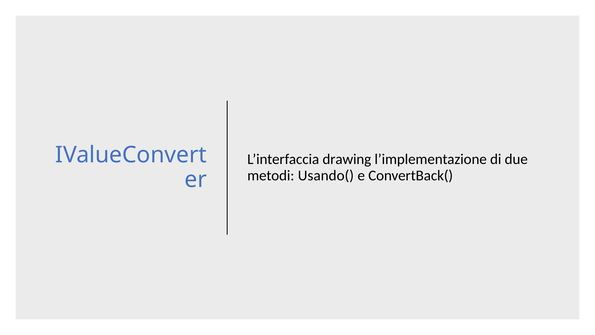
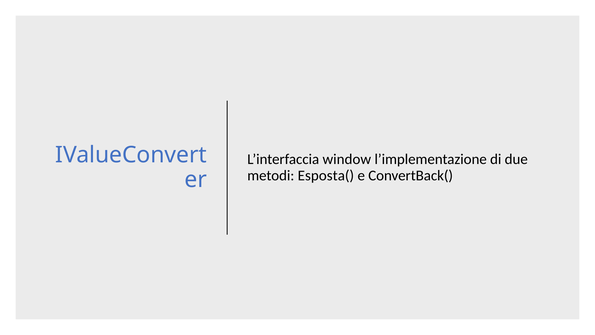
drawing: drawing -> window (347, 159)
Usando(: Usando( -> Esposta( (326, 175)
